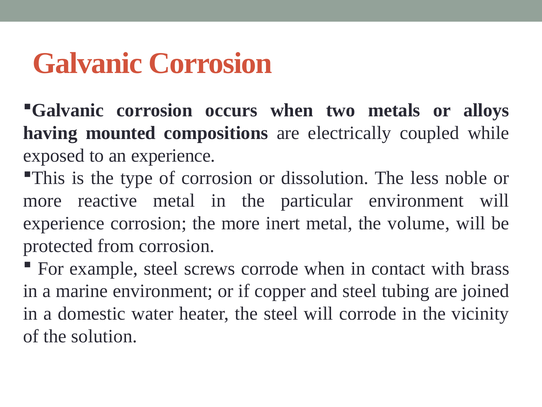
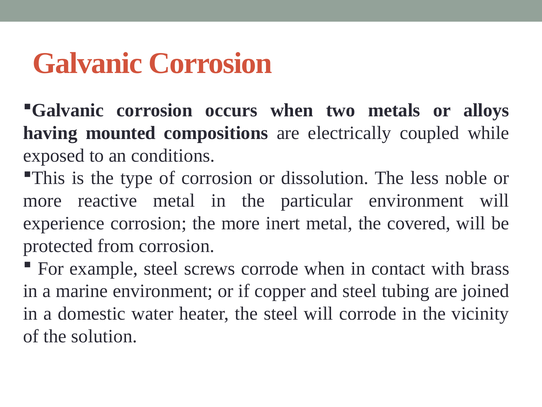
an experience: experience -> conditions (173, 155)
volume: volume -> covered (419, 223)
